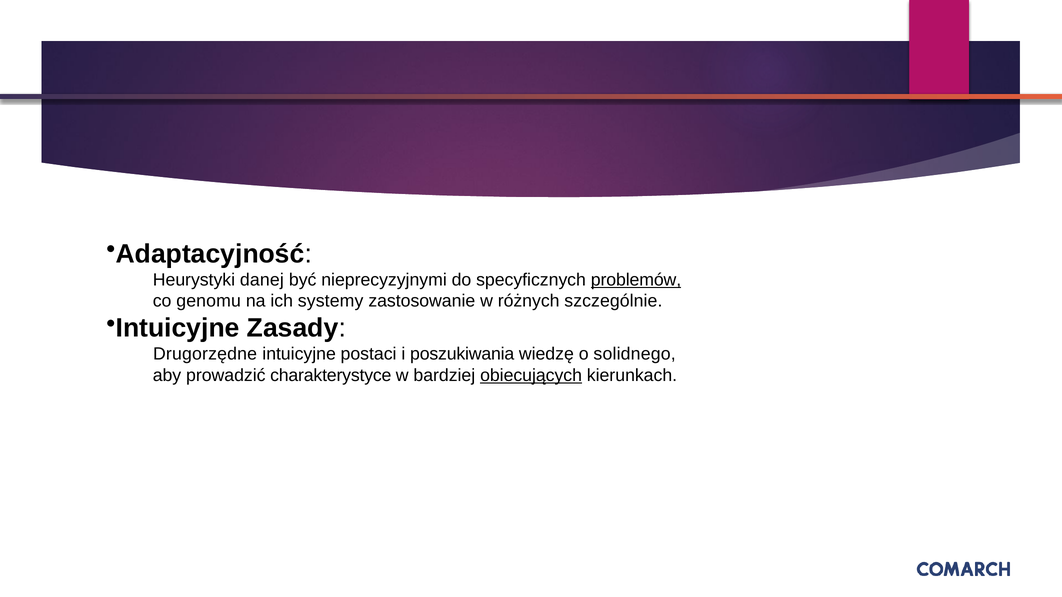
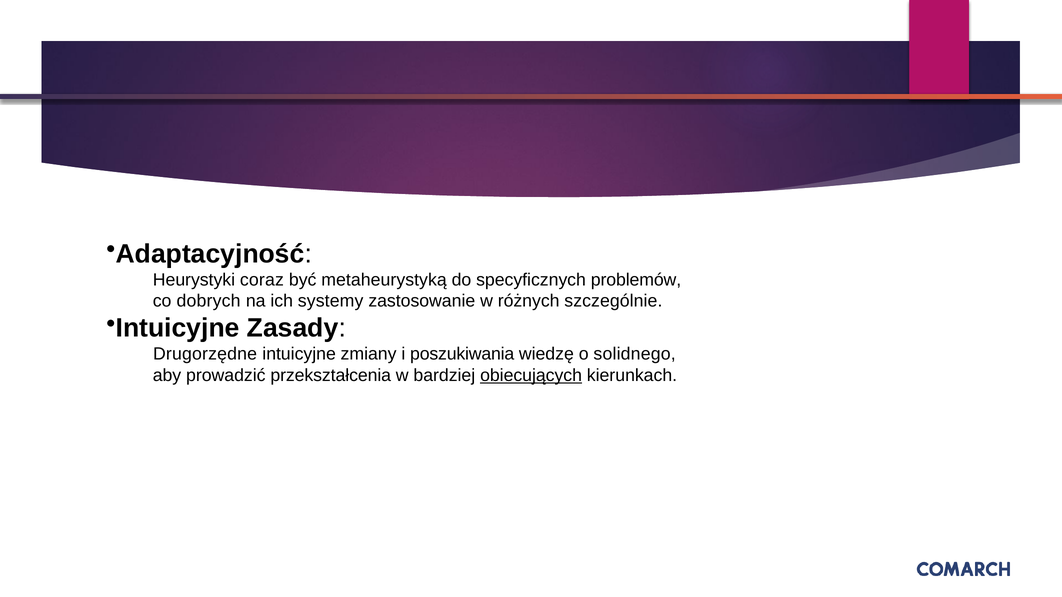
danej: danej -> coraz (262, 280)
nieprecyzyjnymi: nieprecyzyjnymi -> metaheurystyką (384, 280)
problemów underline: present -> none (636, 280)
genomu: genomu -> dobrych (209, 301)
postaci: postaci -> zmiany (369, 354)
charakterystyce: charakterystyce -> przekształcenia (331, 375)
